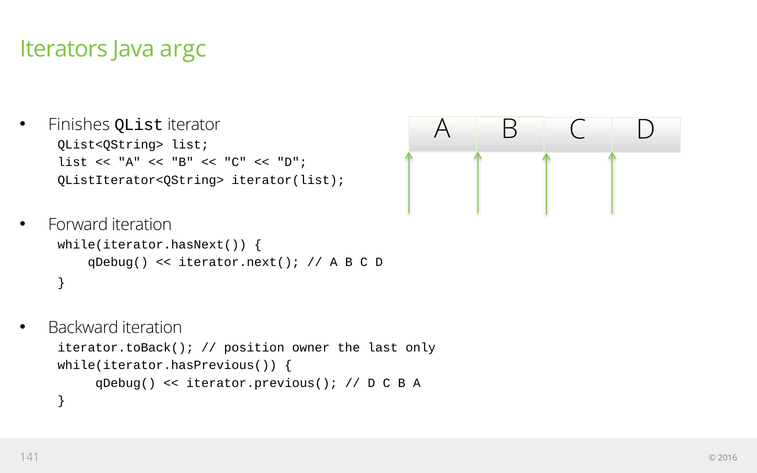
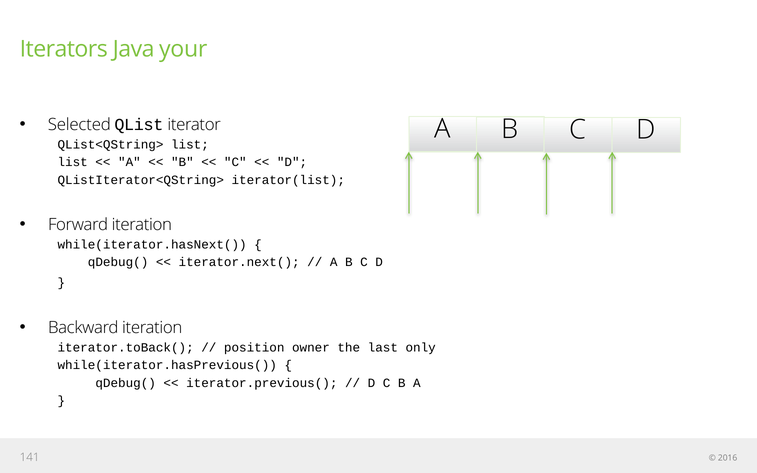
argc: argc -> your (183, 49)
Finishes: Finishes -> Selected (79, 125)
